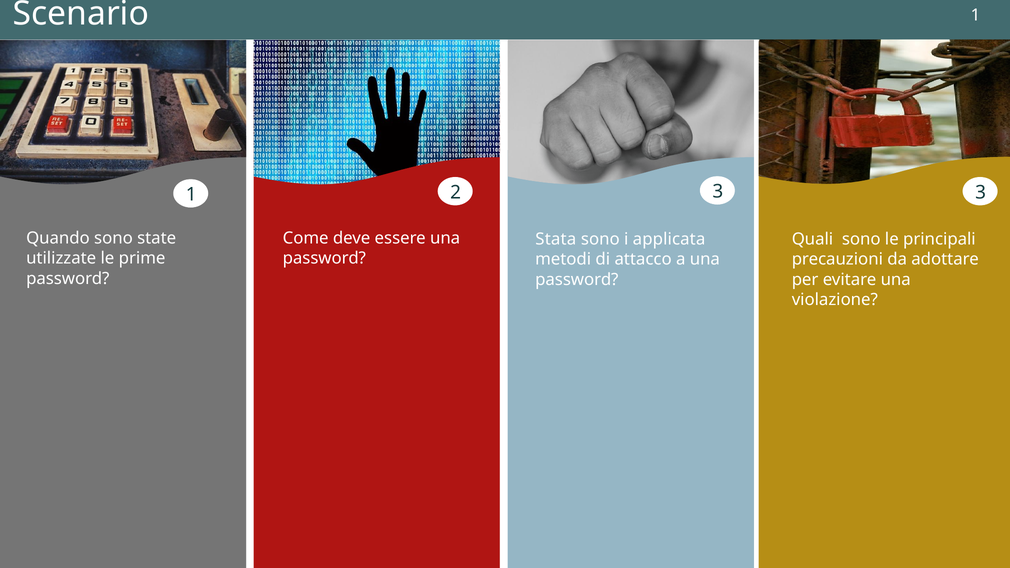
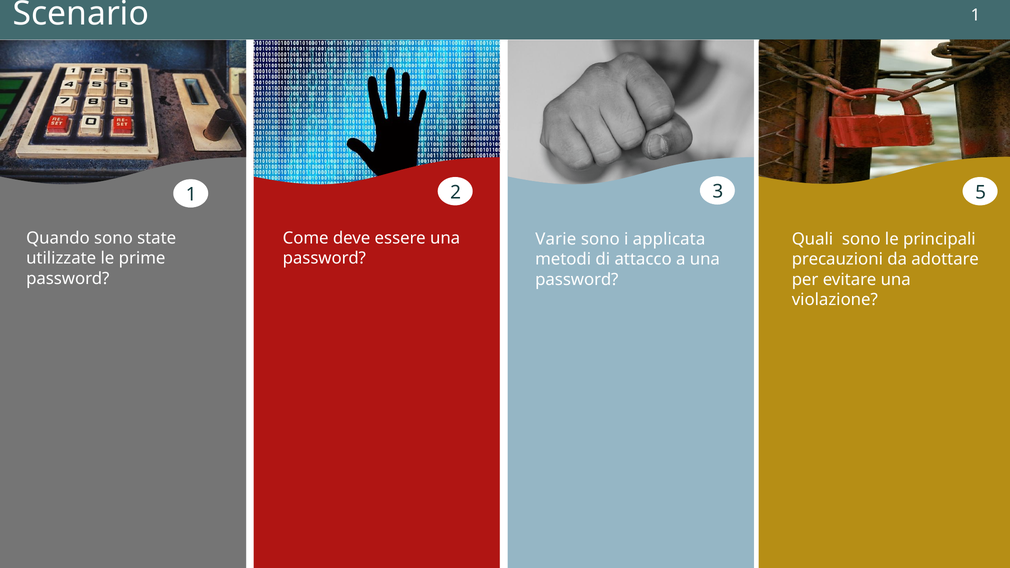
3 3: 3 -> 5 (981, 193)
Stata: Stata -> Varie (556, 239)
